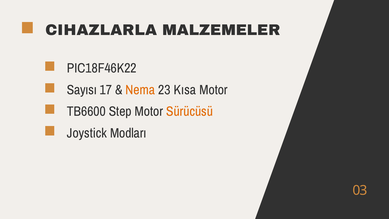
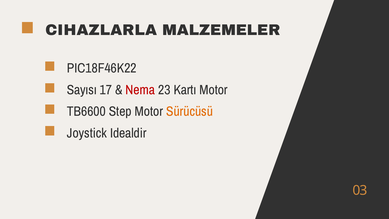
Nema colour: orange -> red (140, 90)
Kısa: Kısa -> Kartı (185, 90)
Modları: Modları -> Idealdir (128, 133)
